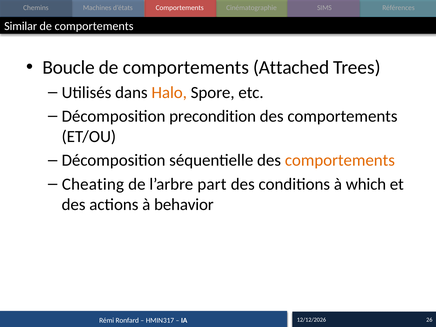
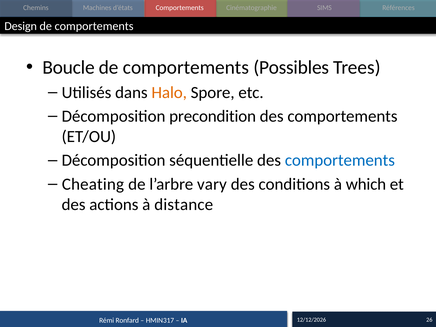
Similar: Similar -> Design (21, 26)
Attached: Attached -> Possibles (291, 67)
comportements colour: orange -> blue (340, 160)
part: part -> vary (212, 184)
behavior: behavior -> distance (184, 204)
